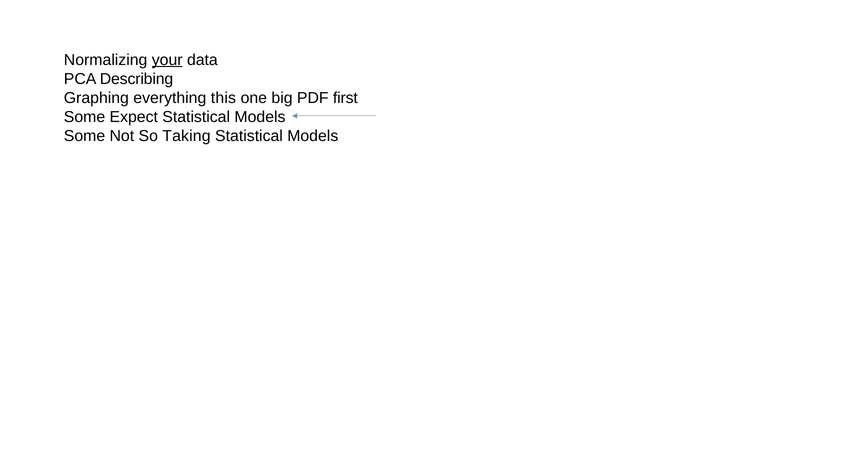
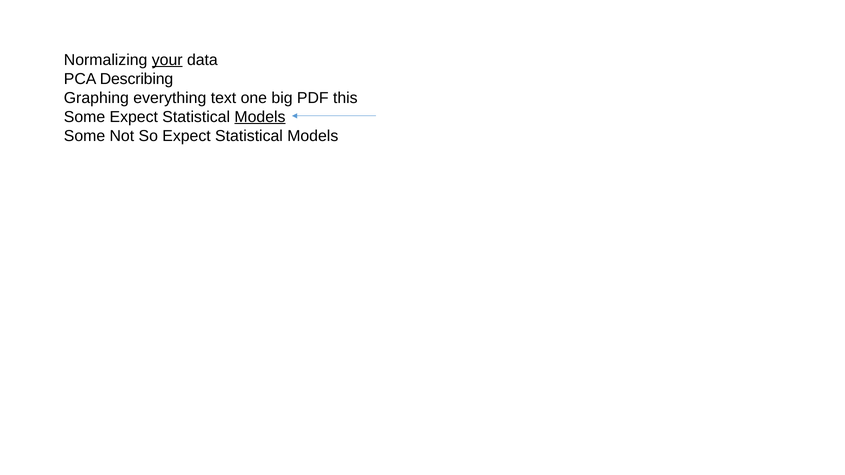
this: this -> text (224, 98)
first: first -> this (345, 98)
Models underline: none -> present (260, 117)
So Taking: Taking -> Expect (187, 136)
